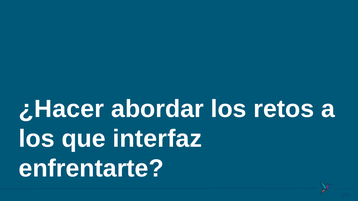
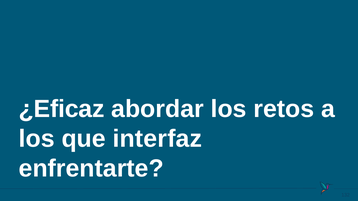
¿Hacer: ¿Hacer -> ¿Eficaz (62, 109)
